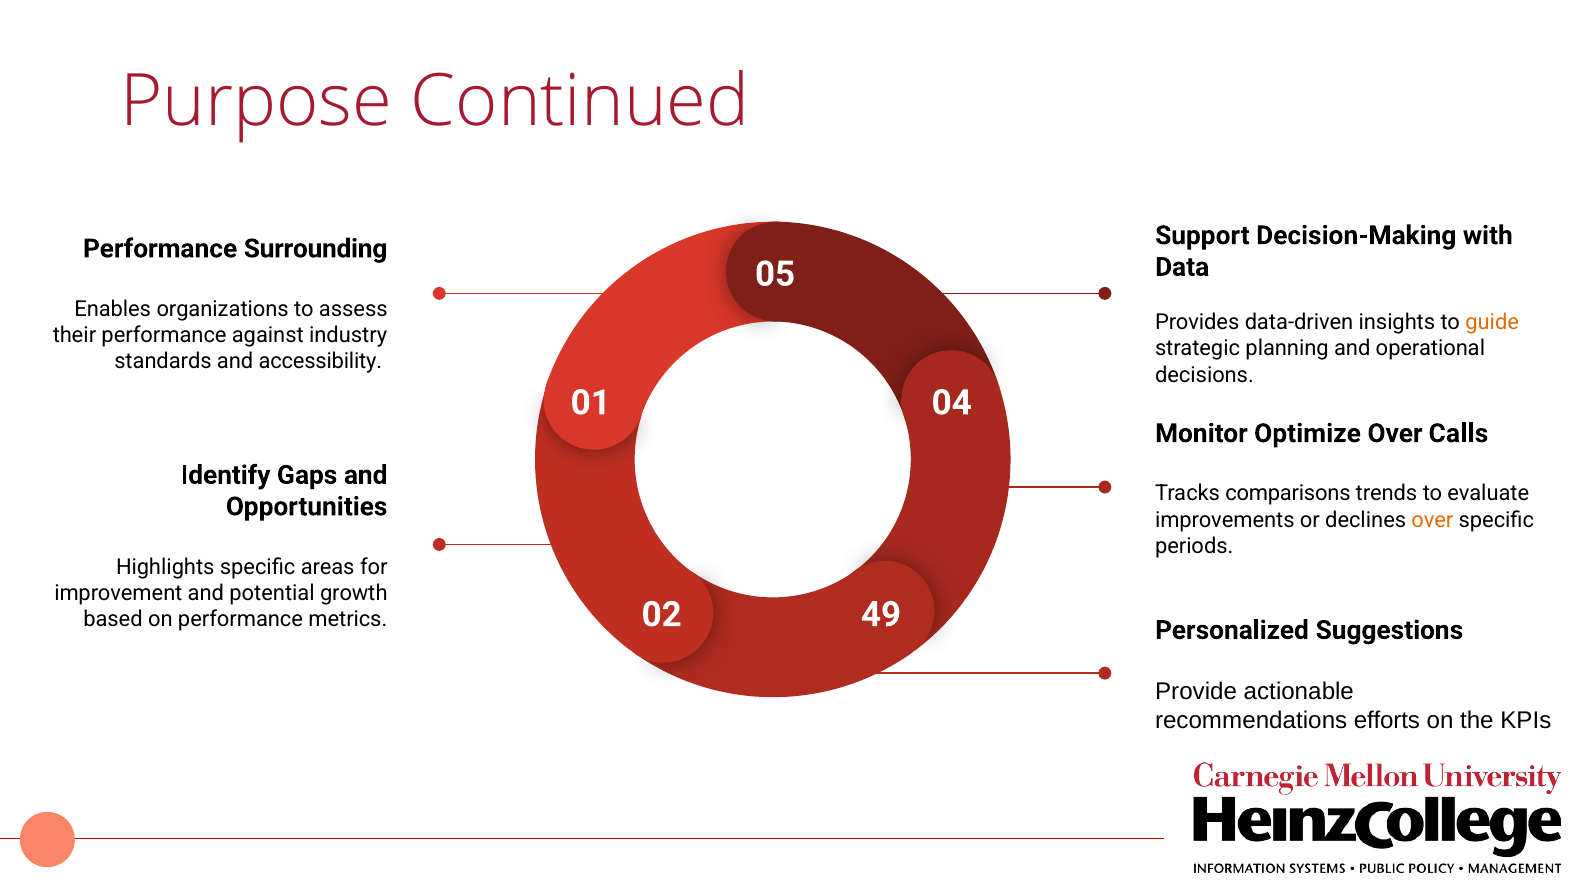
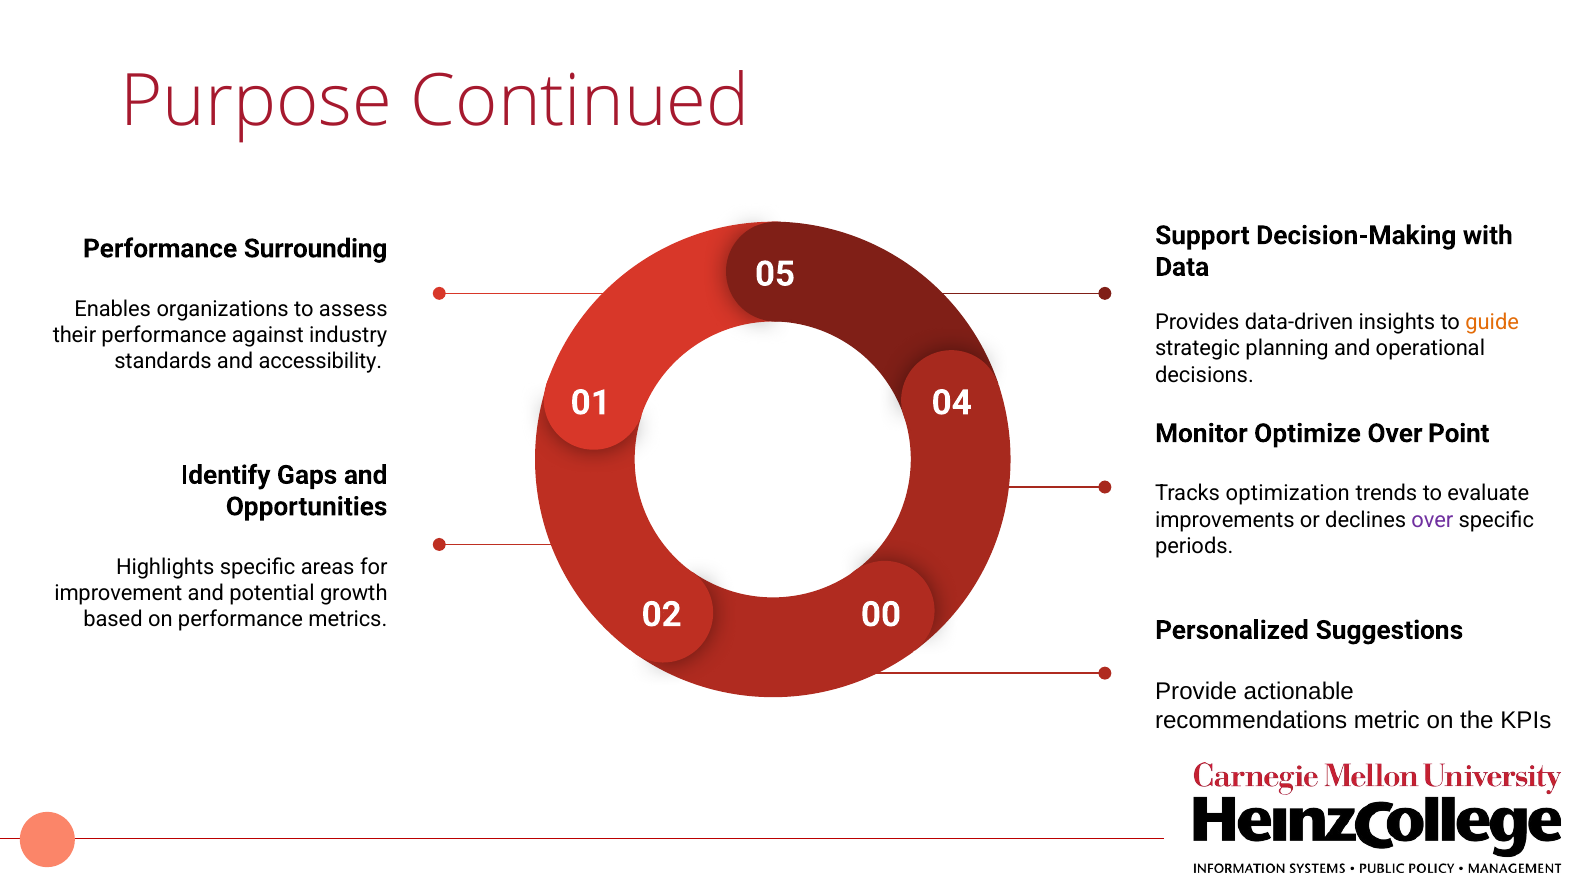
Calls: Calls -> Point (1459, 434)
comparisons: comparisons -> optimization (1288, 494)
over colour: orange -> purple (1432, 520)
49: 49 -> 00 (881, 615)
efforts: efforts -> metric (1387, 721)
